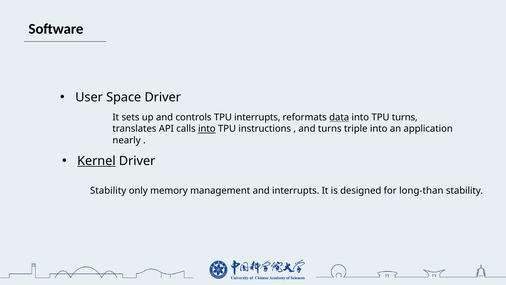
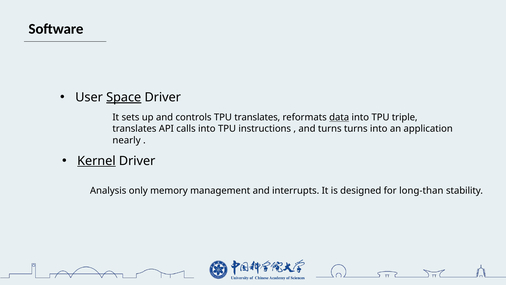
Space underline: none -> present (124, 97)
TPU interrupts: interrupts -> translates (257, 117)
TPU turns: turns -> triple (405, 117)
into underline: present -> none (207, 129)
turns triple: triple -> turns (356, 129)
Stability: Stability -> Analysis (108, 191)
